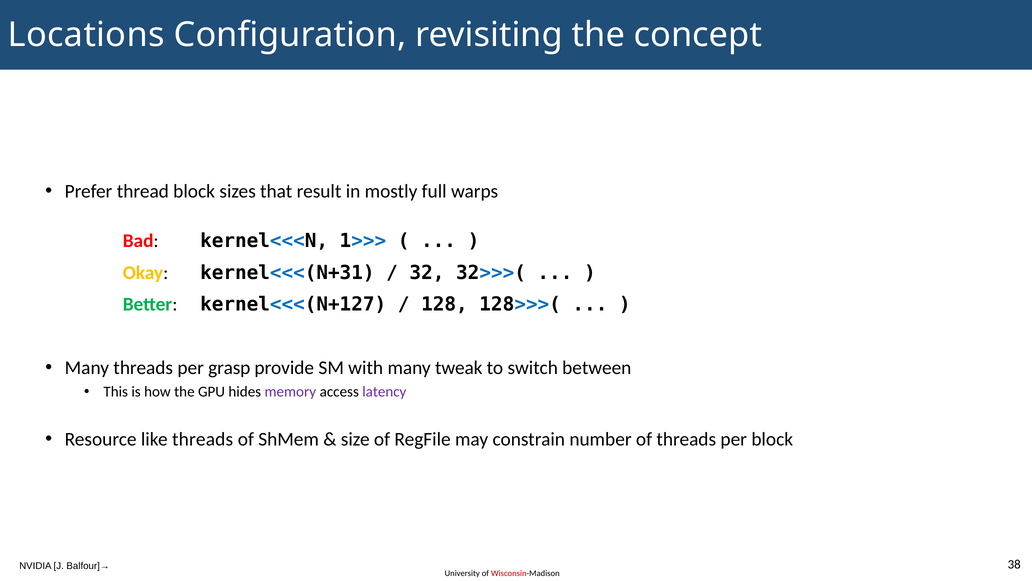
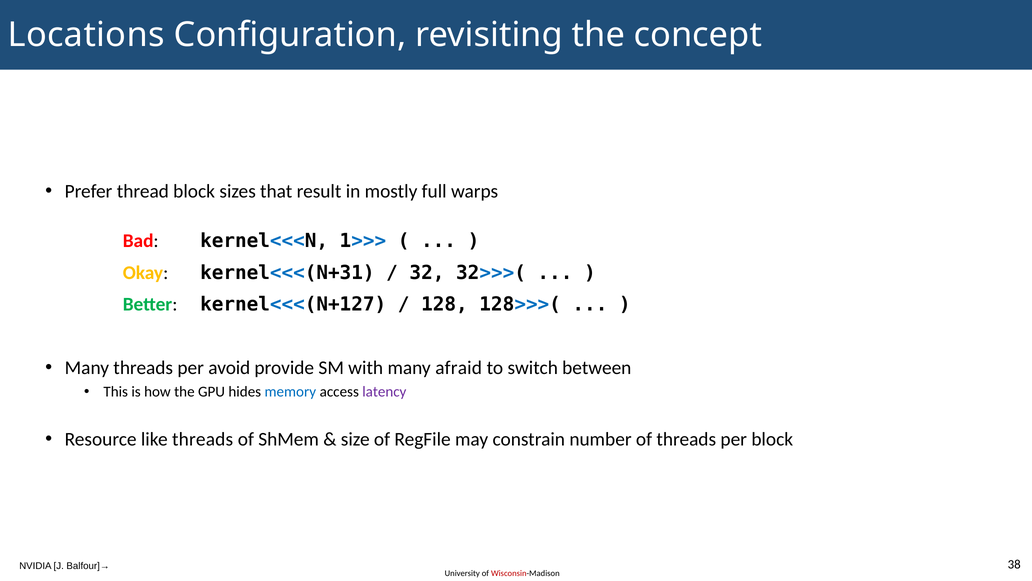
grasp: grasp -> avoid (229, 367)
tweak: tweak -> afraid (459, 367)
memory colour: purple -> blue (290, 391)
